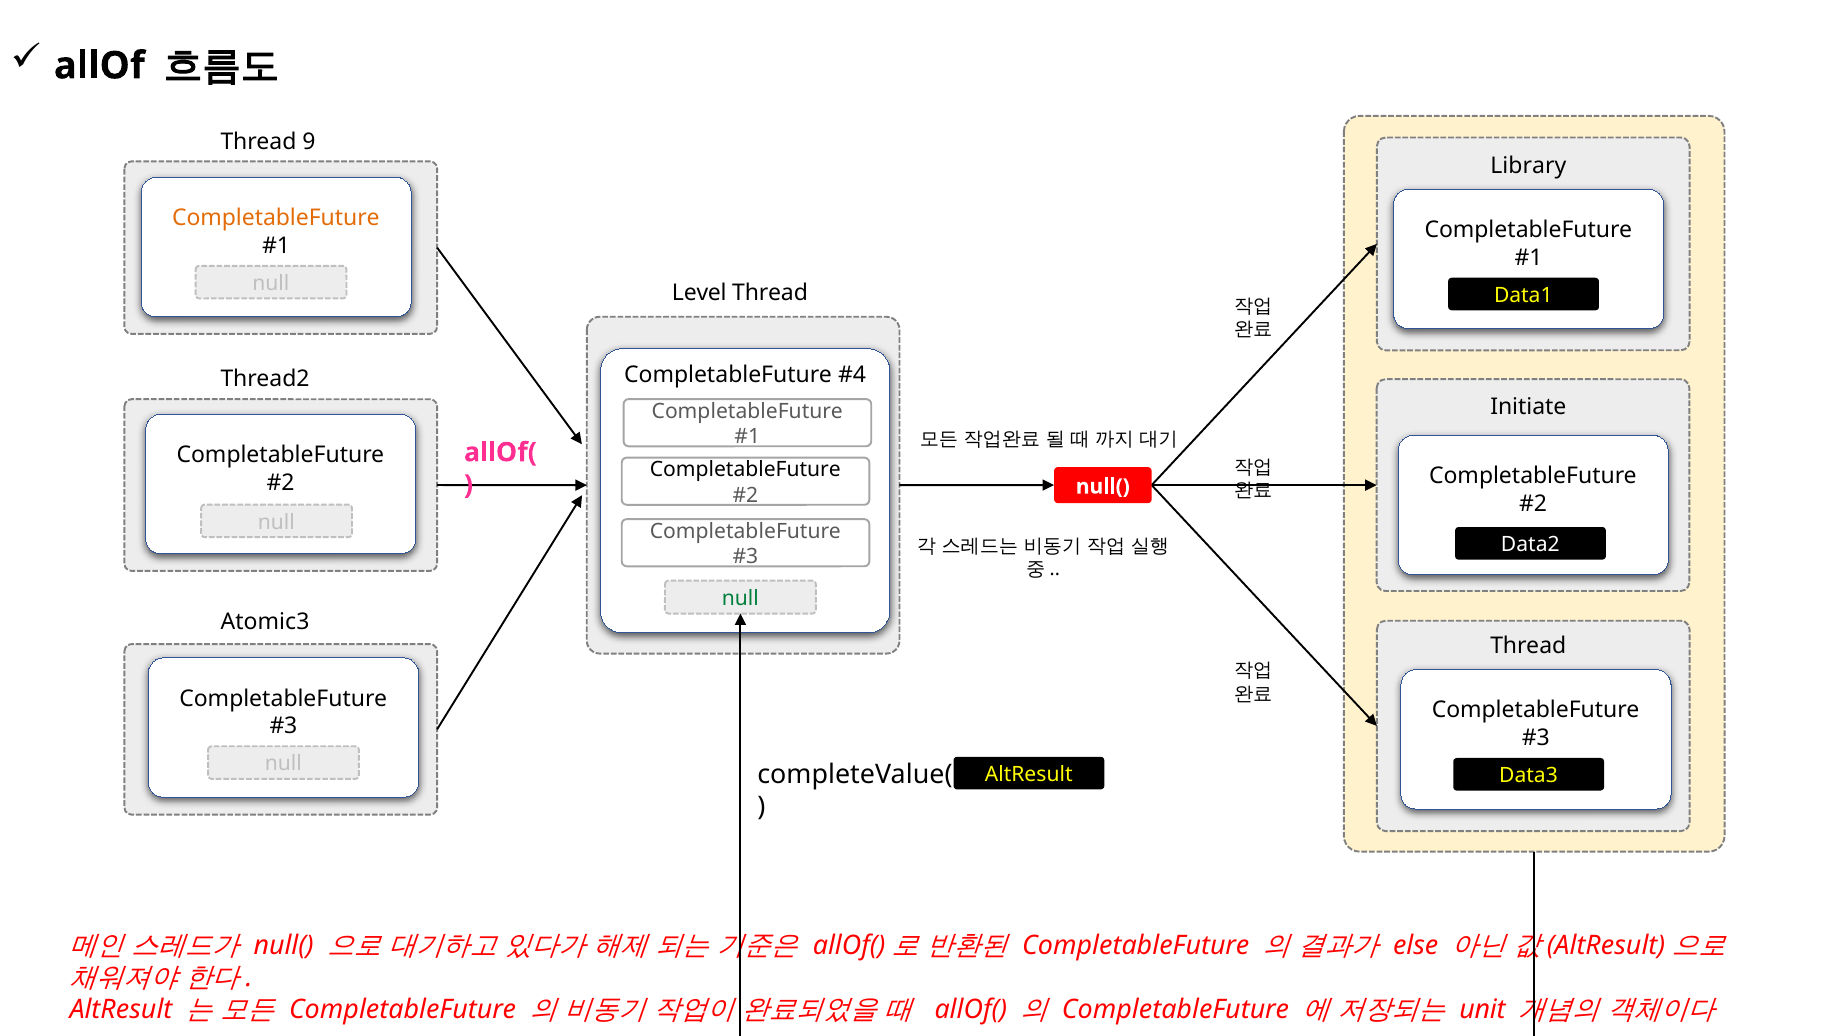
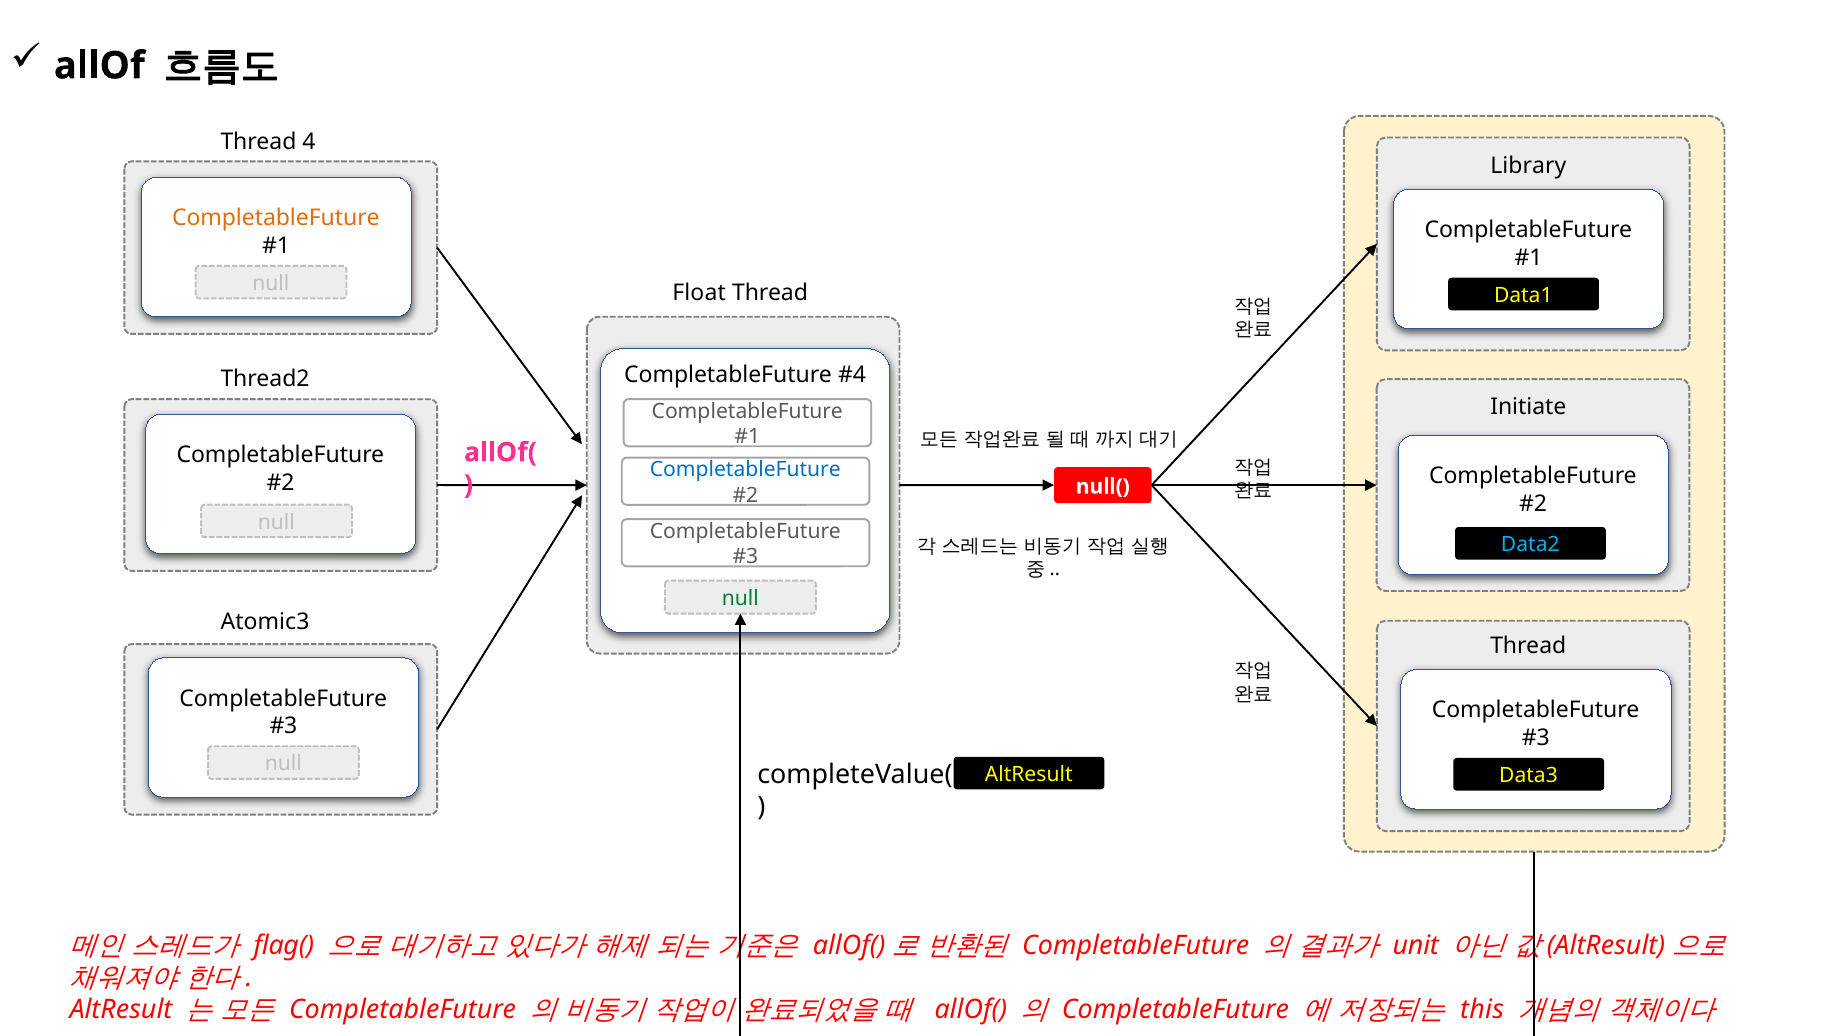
9: 9 -> 4 (309, 142)
Level: Level -> Float (699, 293)
CompletableFuture colour: black -> blue (745, 470)
Data2 colour: white -> light blue (1530, 545)
null(: null( -> flag( (284, 945)
else: else -> unit (1416, 945)
unit: unit -> this (1482, 1010)
